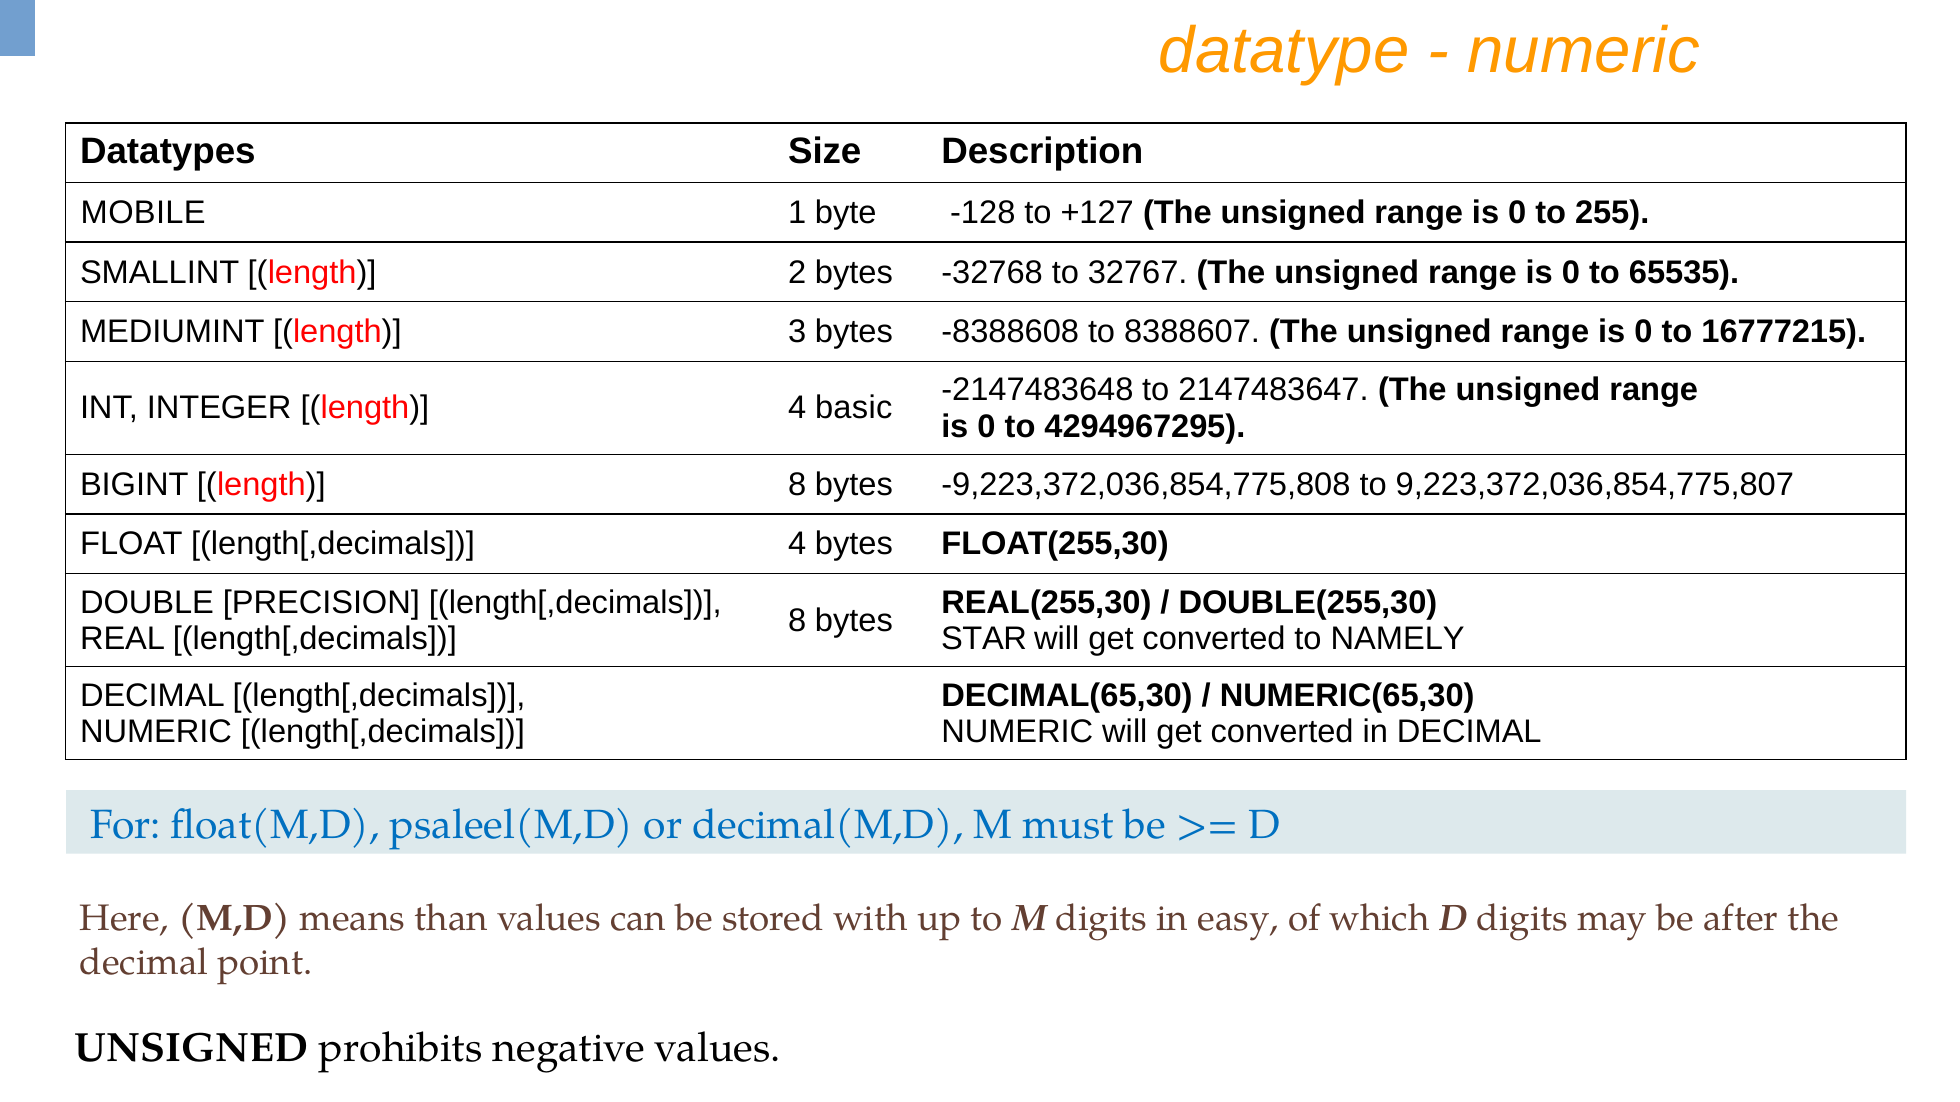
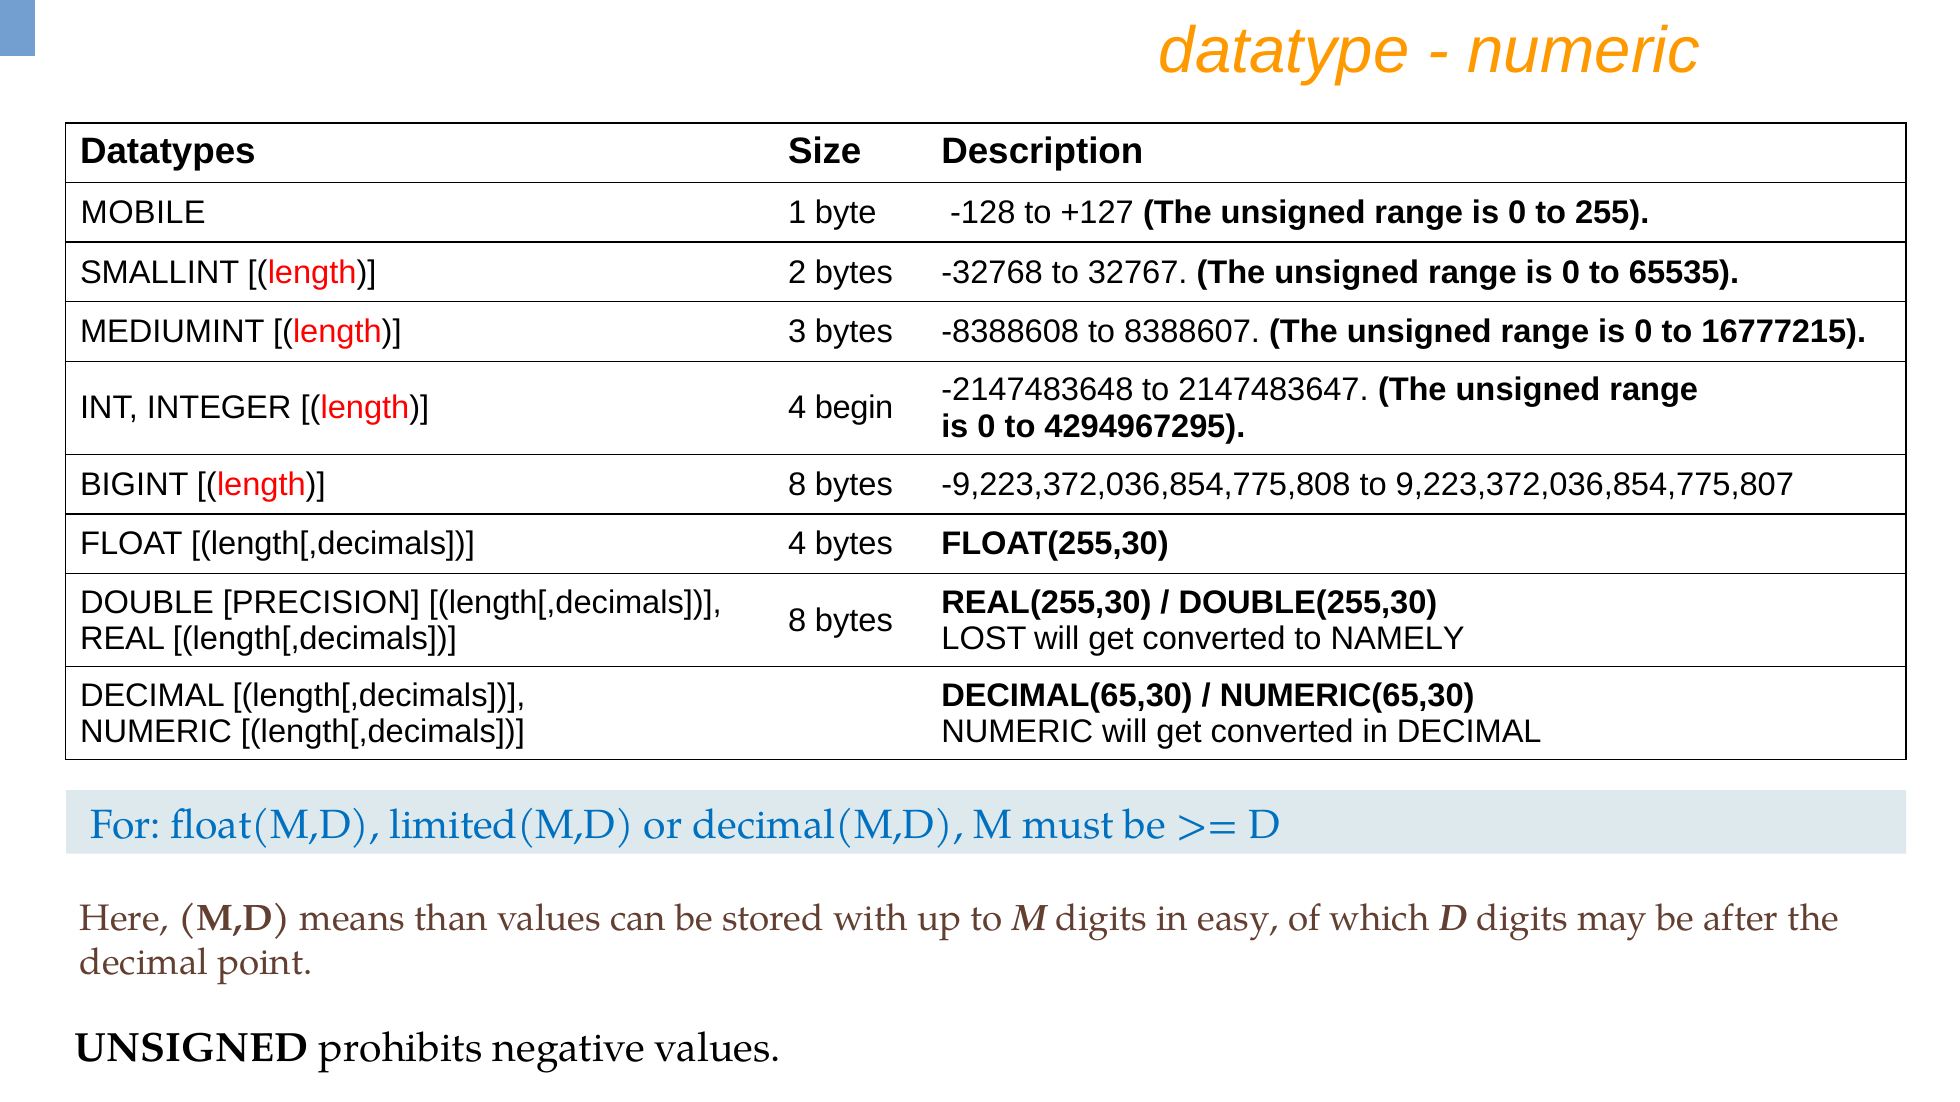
basic: basic -> begin (854, 408)
STAR: STAR -> LOST (984, 639)
psaleel(M,D: psaleel(M,D -> limited(M,D (512, 825)
